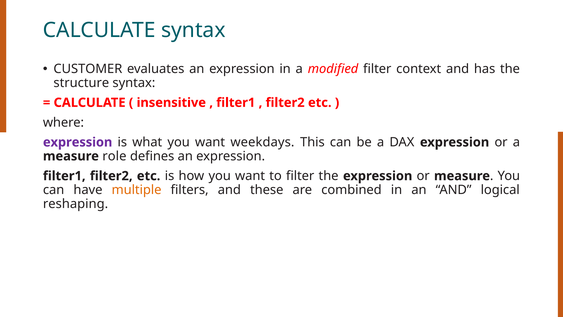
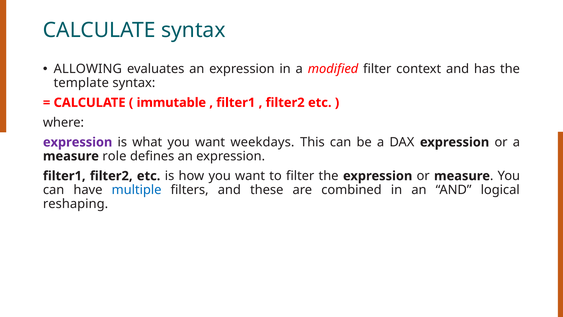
CUSTOMER: CUSTOMER -> ALLOWING (88, 69)
structure: structure -> template (81, 83)
insensitive: insensitive -> immutable (171, 103)
multiple colour: orange -> blue (137, 190)
